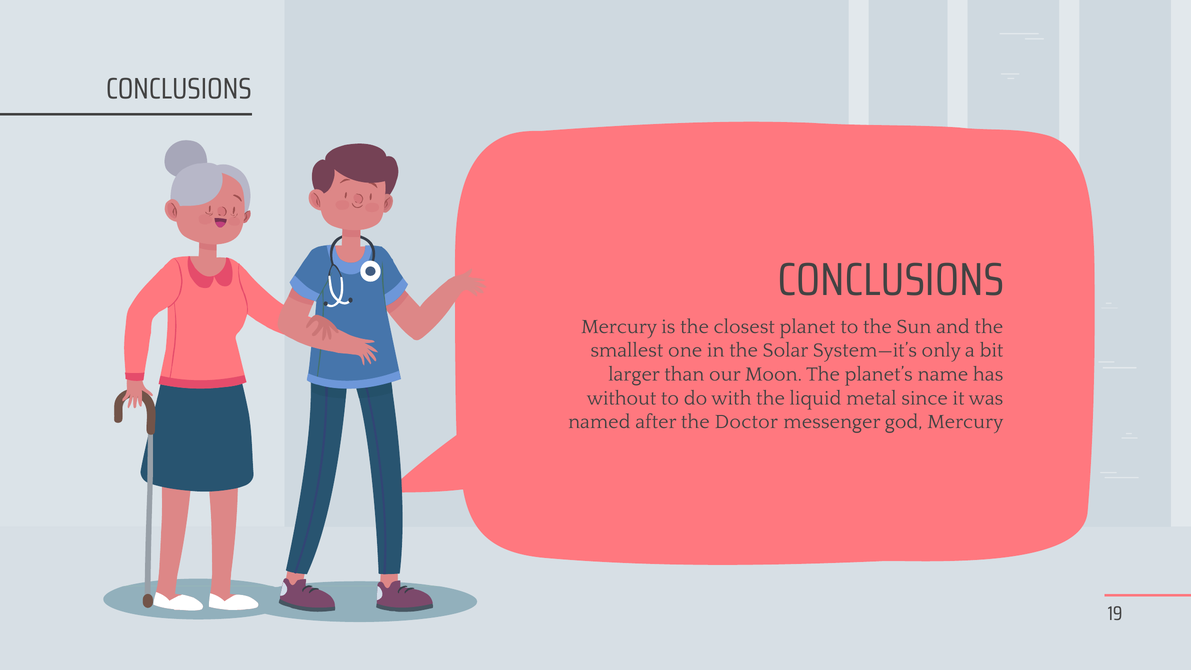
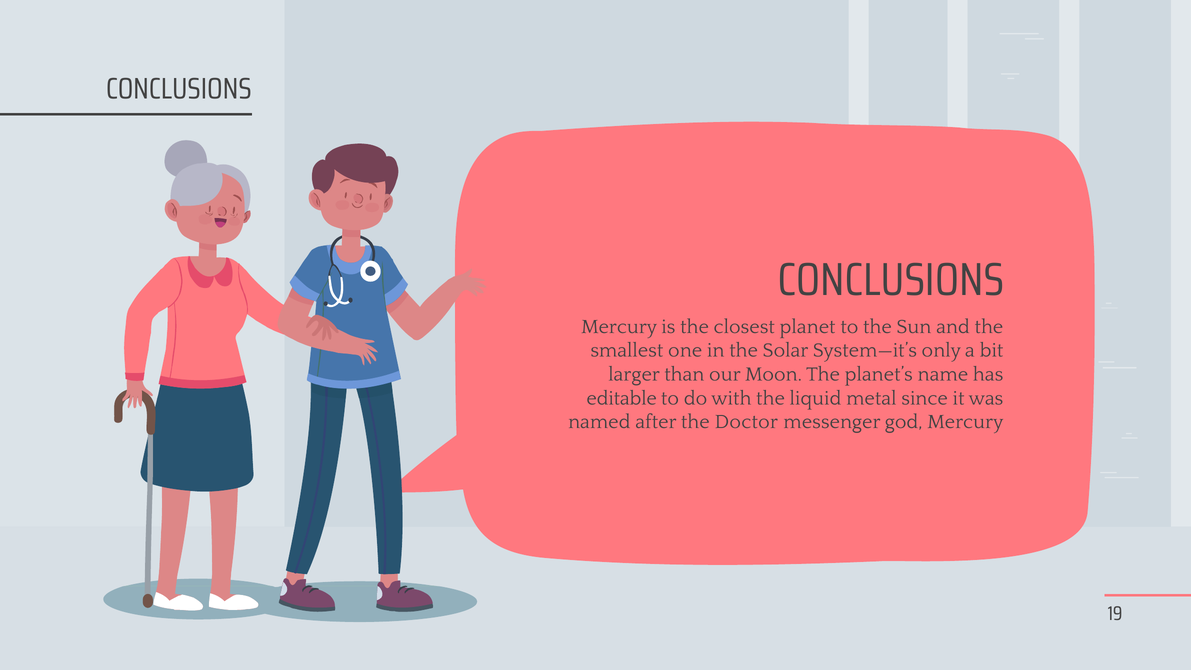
without: without -> editable (622, 398)
